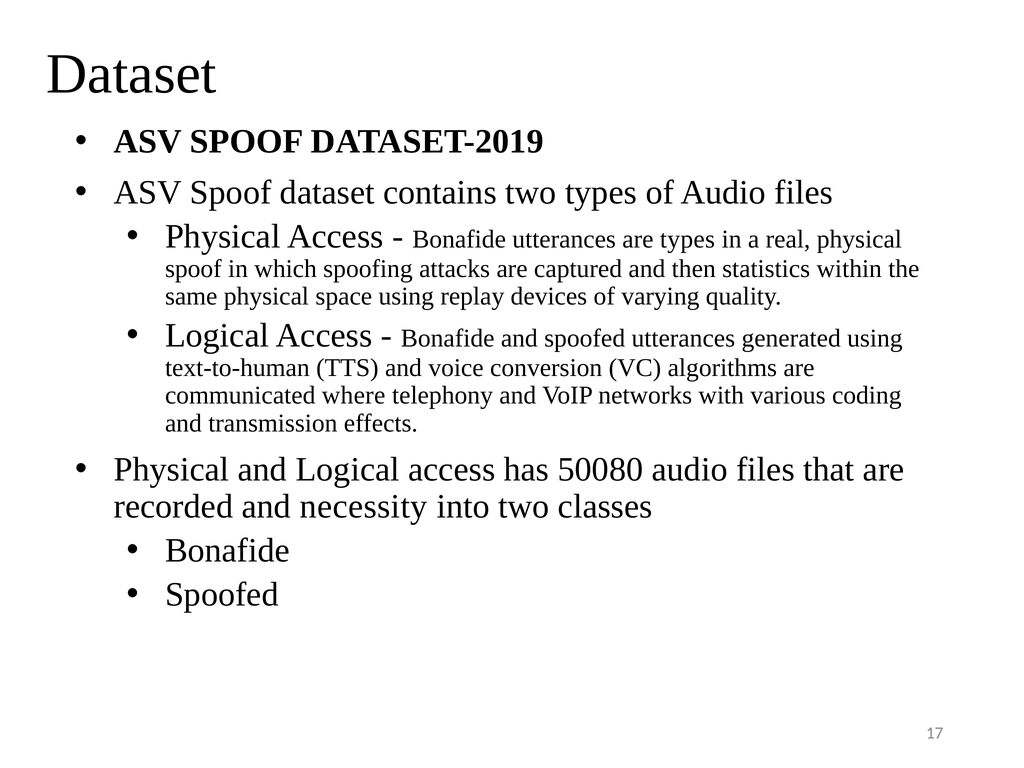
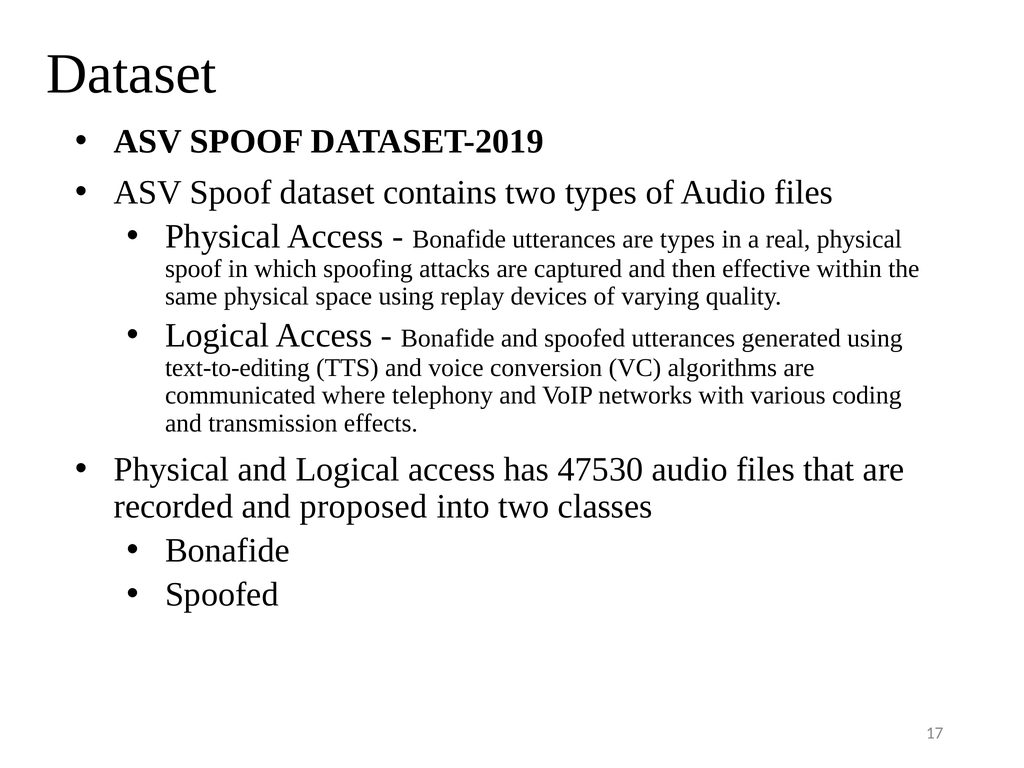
statistics: statistics -> effective (766, 269)
text-to-human: text-to-human -> text-to-editing (237, 368)
50080: 50080 -> 47530 (600, 470)
necessity: necessity -> proposed (364, 506)
